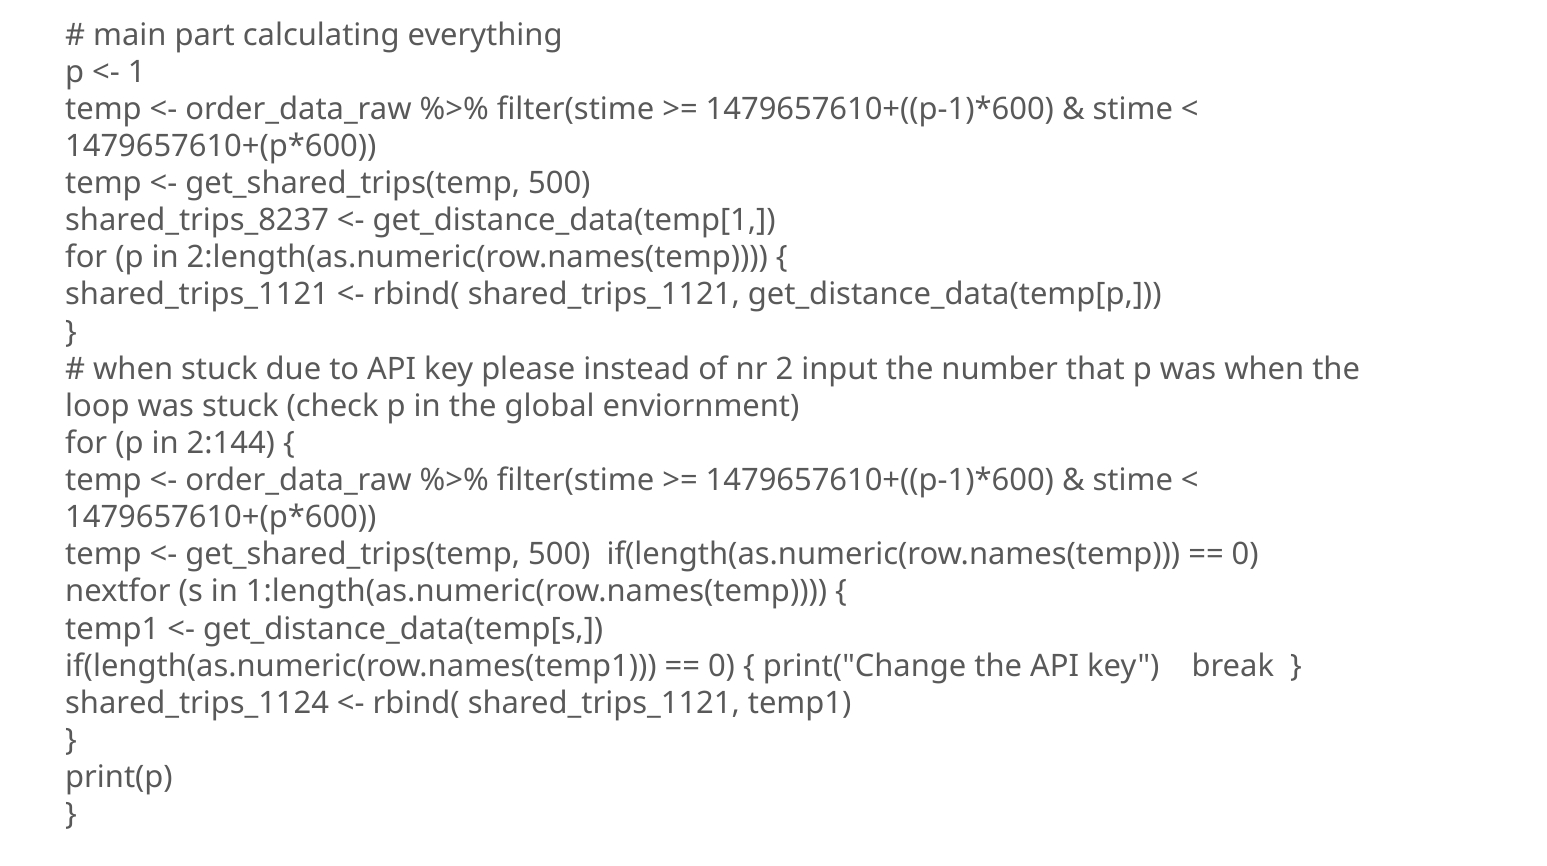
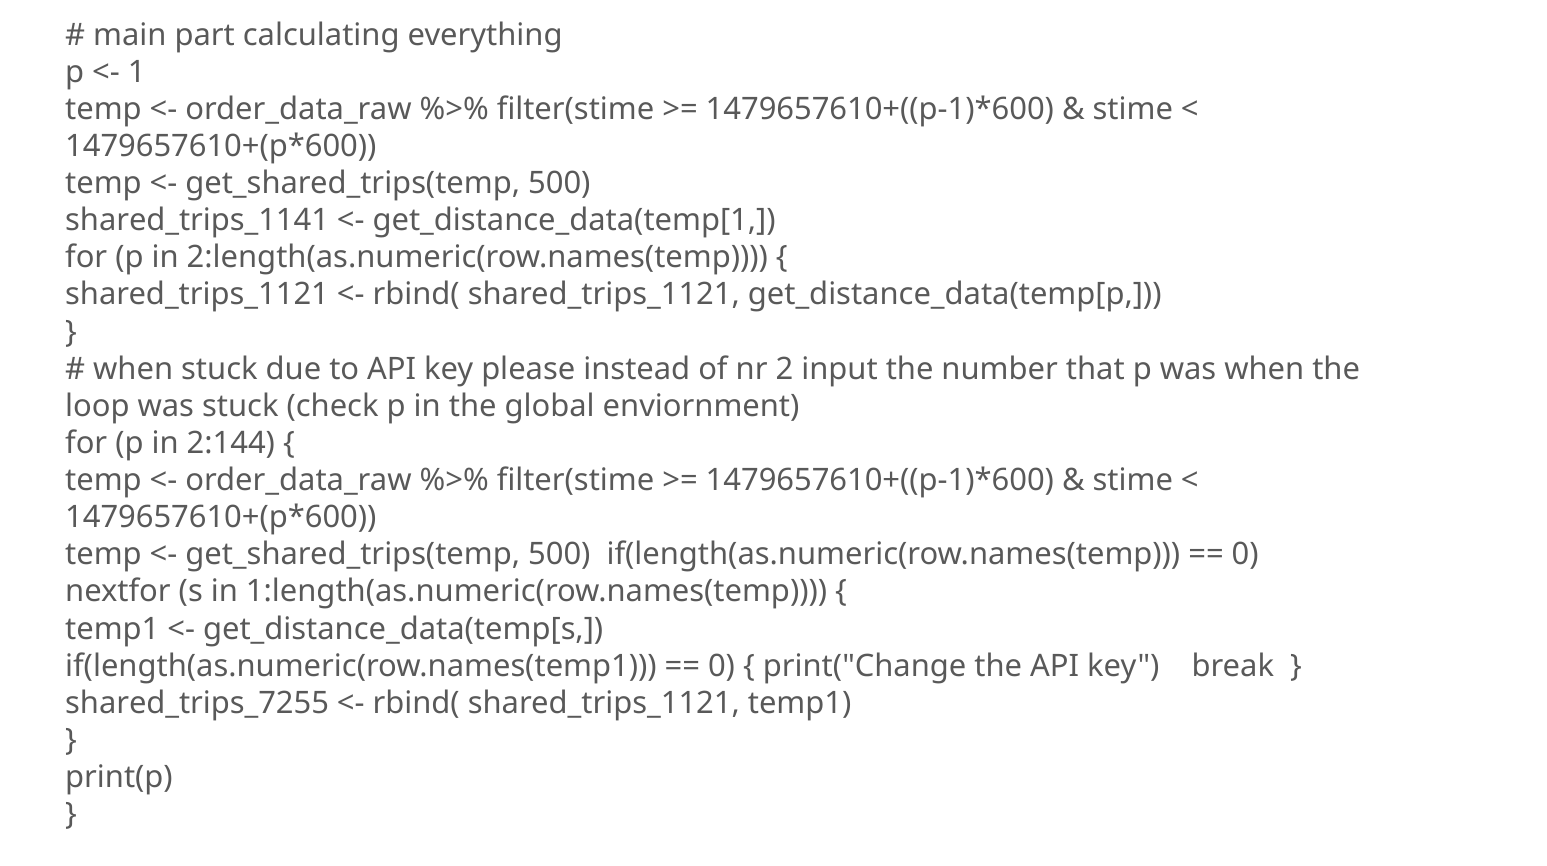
shared_trips_8237: shared_trips_8237 -> shared_trips_1141 (197, 221)
shared_trips_1124: shared_trips_1124 -> shared_trips_7255 (197, 703)
